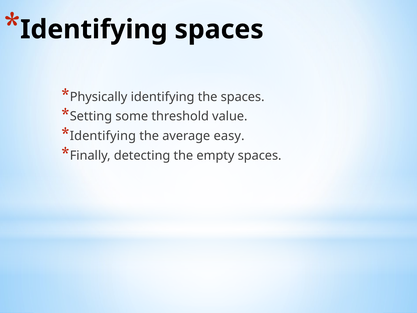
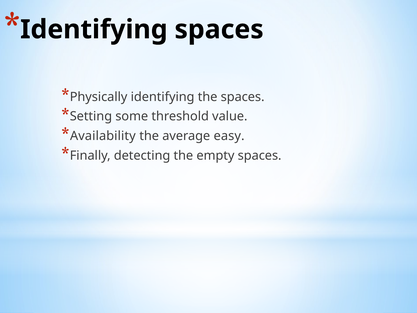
Identifying: Identifying -> Availability (103, 136)
